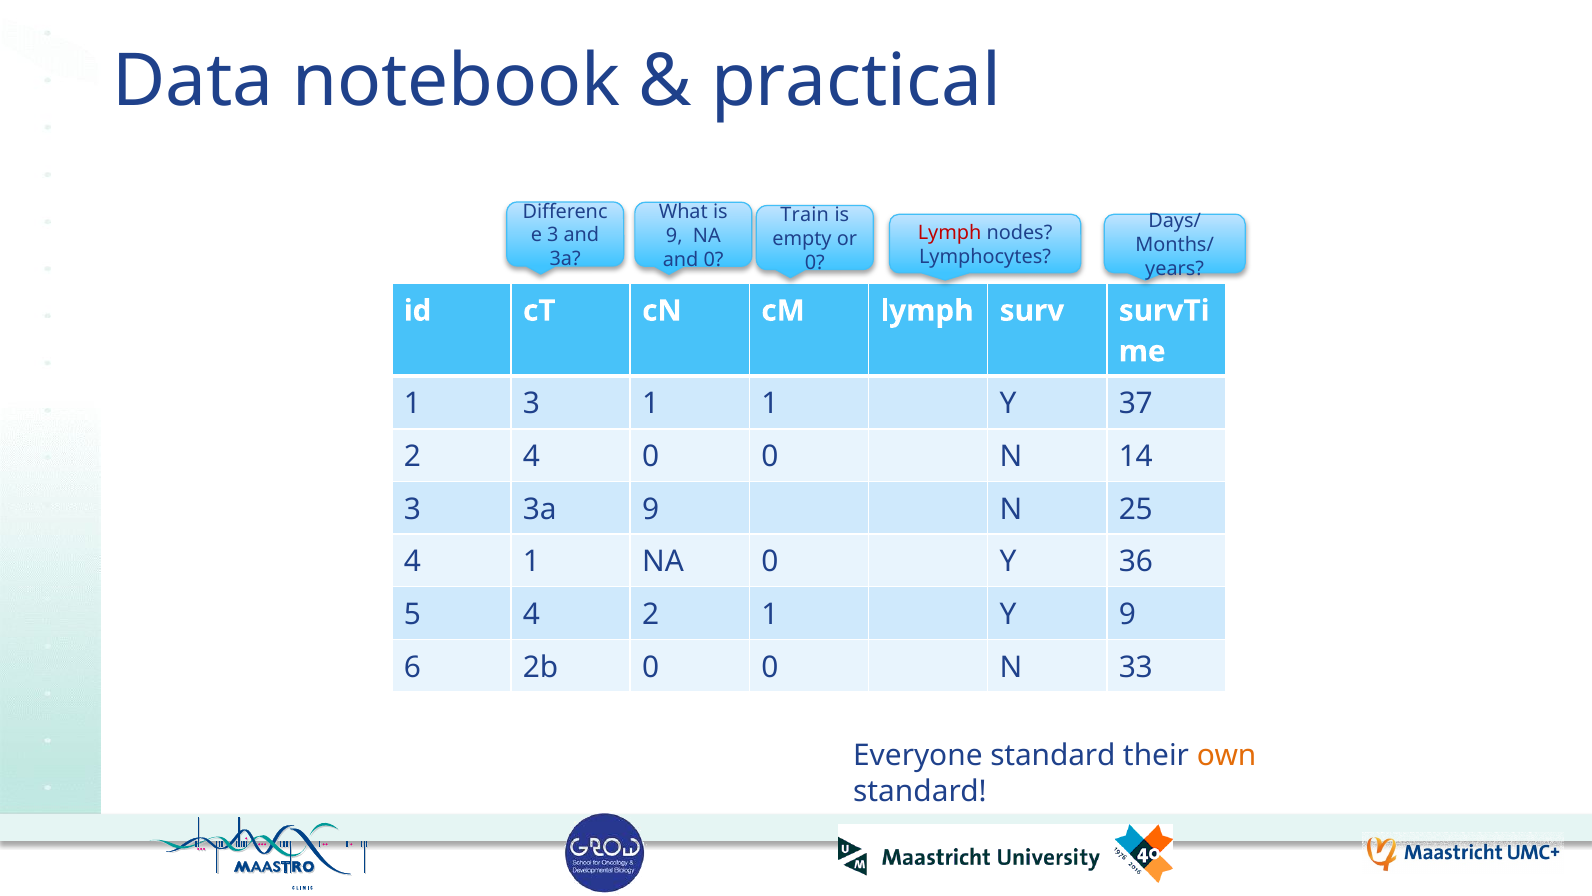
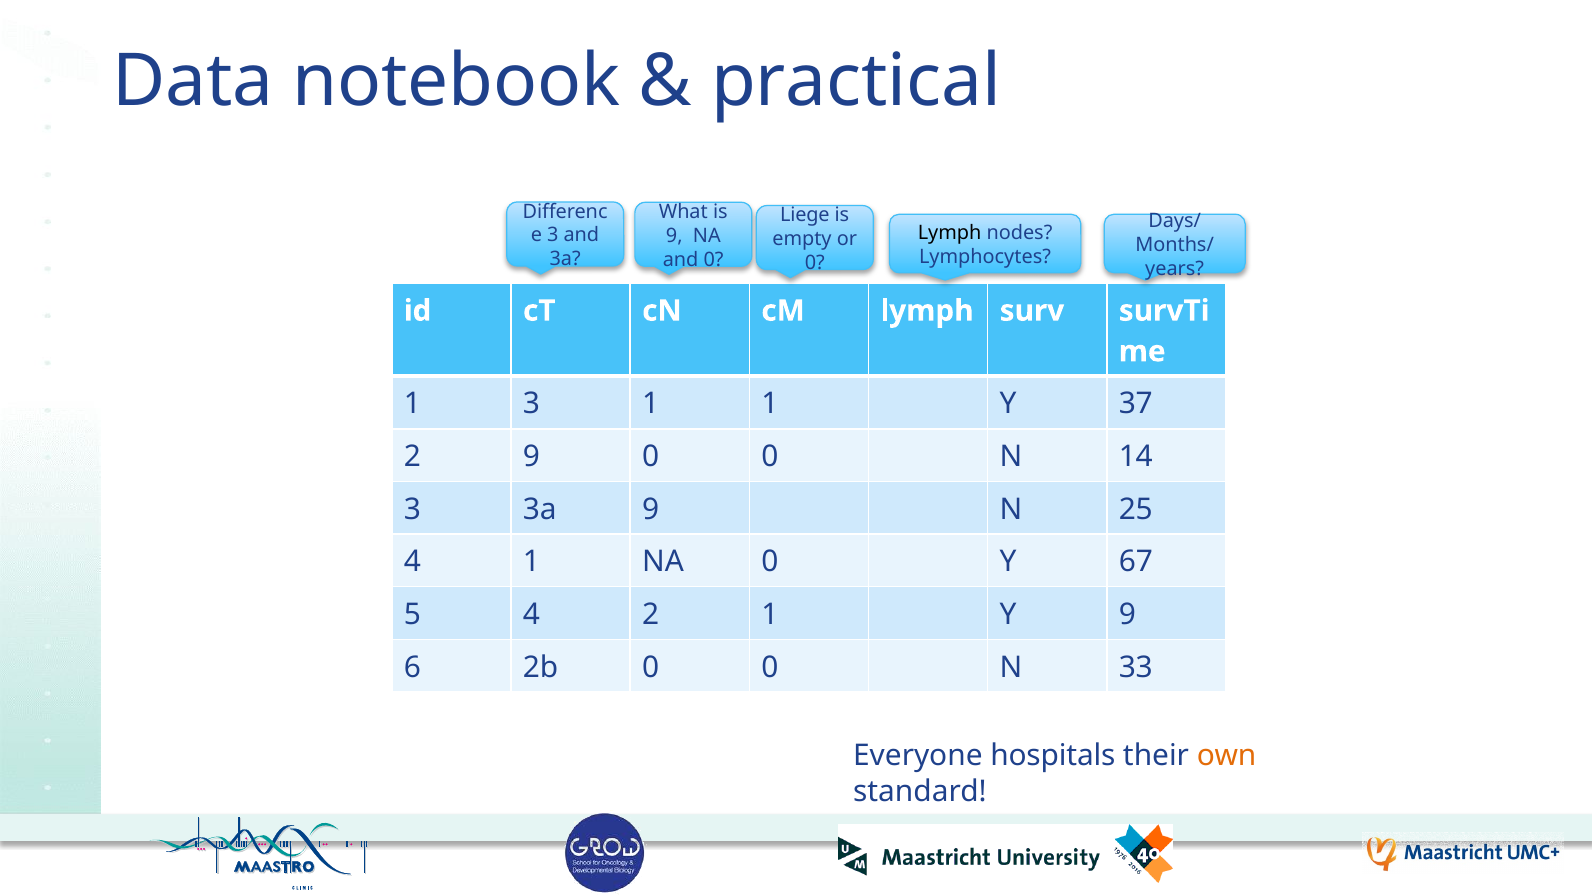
Train: Train -> Liege (805, 215)
Lymph colour: red -> black (950, 233)
2 4: 4 -> 9 (531, 457)
36: 36 -> 67 (1136, 562)
Everyone standard: standard -> hospitals (1053, 755)
